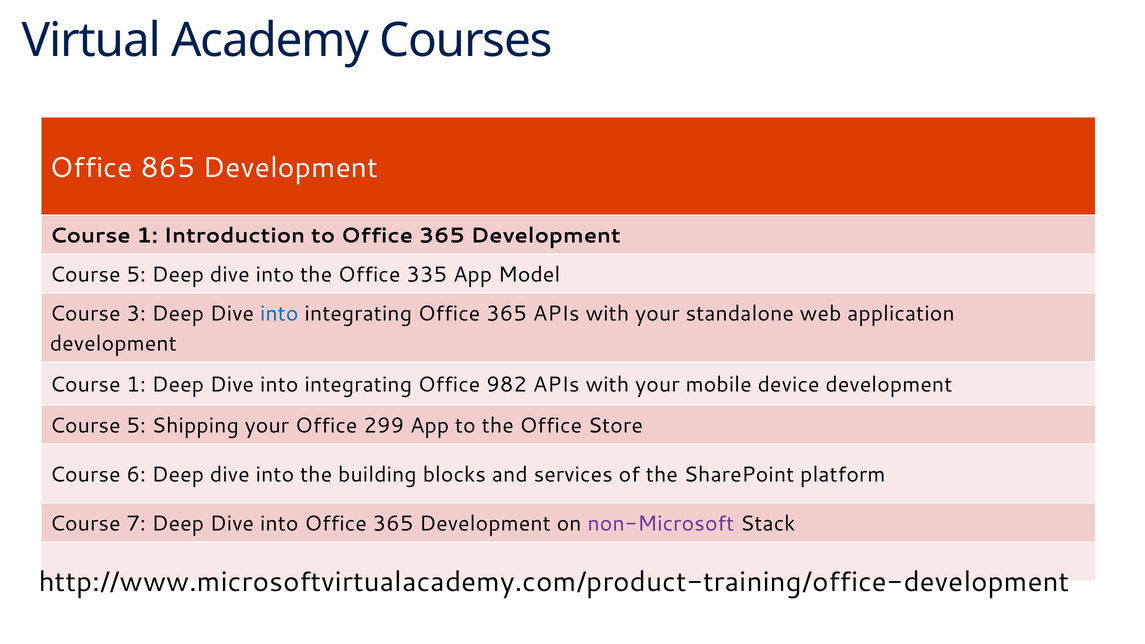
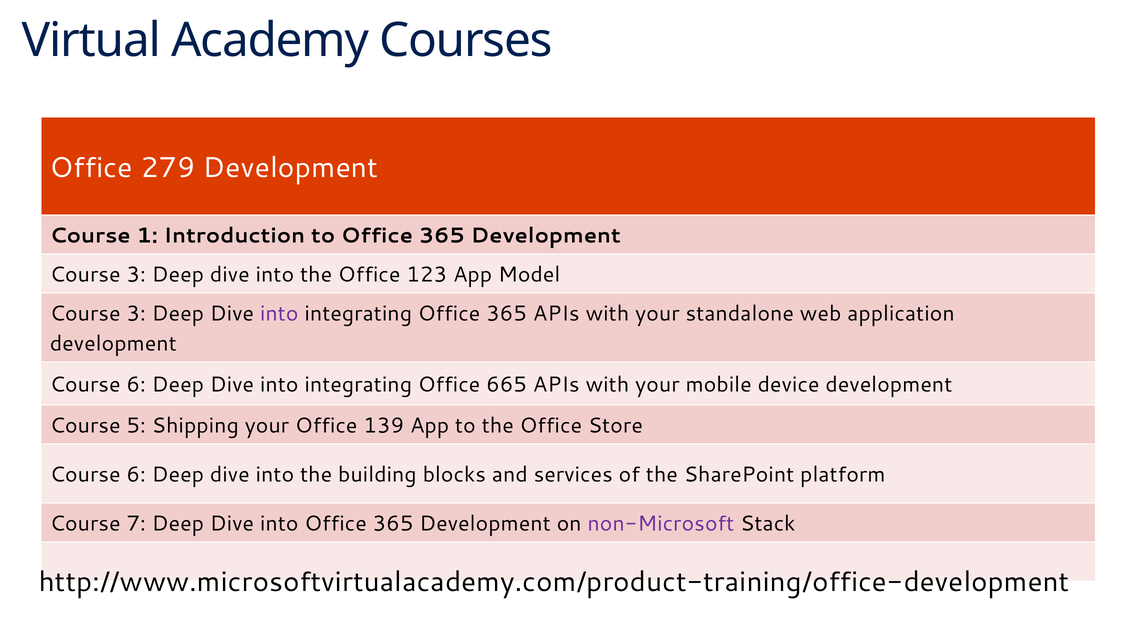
865: 865 -> 279 (168, 168)
5: 5 -> 3 (136, 275)
335: 335 -> 123 (427, 275)
into colour: blue -> purple (279, 314)
1: 1 -> 6 (136, 385)
982: 982 -> 665 (507, 385)
299: 299 -> 139 (384, 426)
